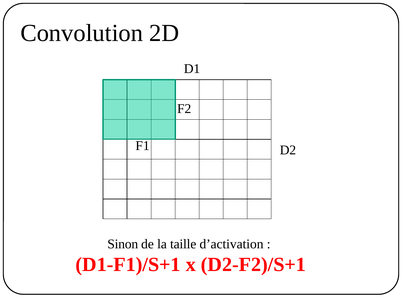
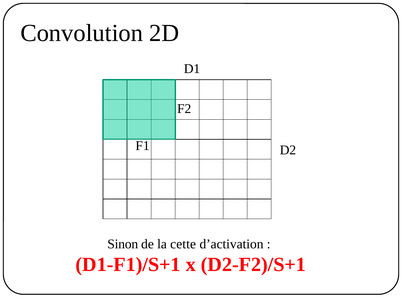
taille: taille -> cette (183, 245)
